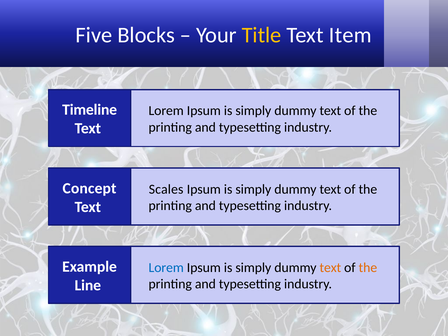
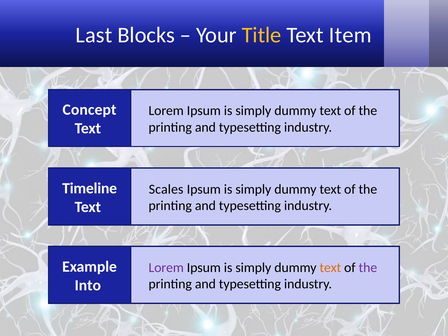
Five: Five -> Last (94, 35)
Timeline: Timeline -> Concept (89, 110)
Concept: Concept -> Timeline (90, 188)
Lorem colour: blue -> purple (166, 268)
the colour: orange -> purple (368, 268)
Line: Line -> Into (88, 285)
